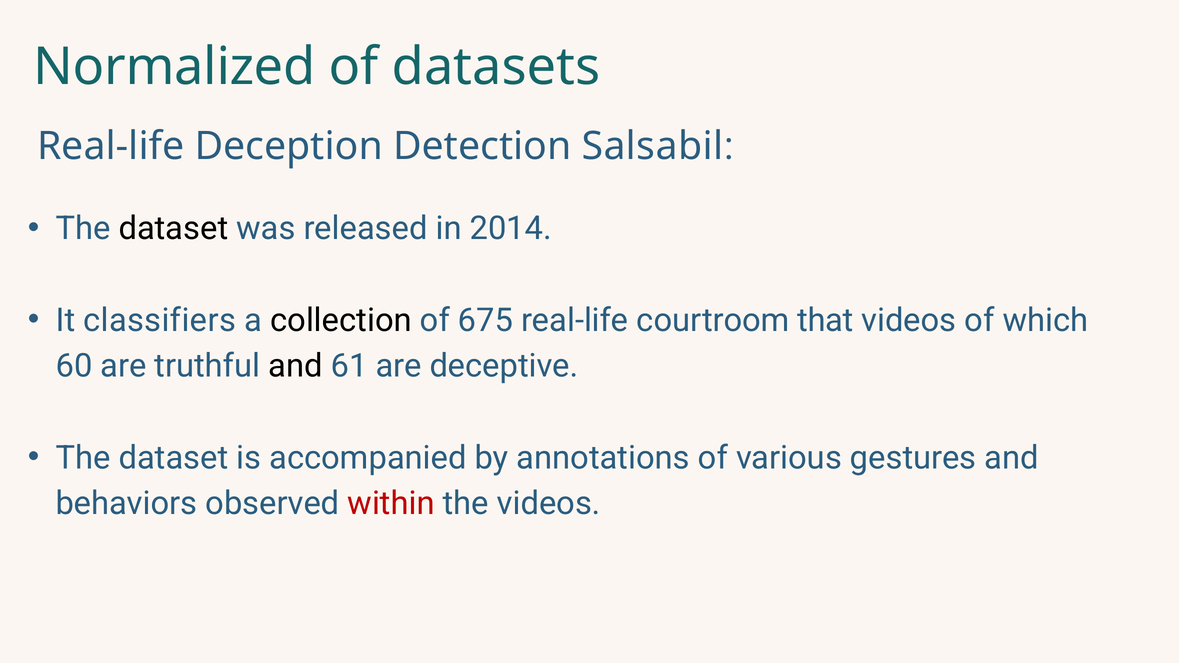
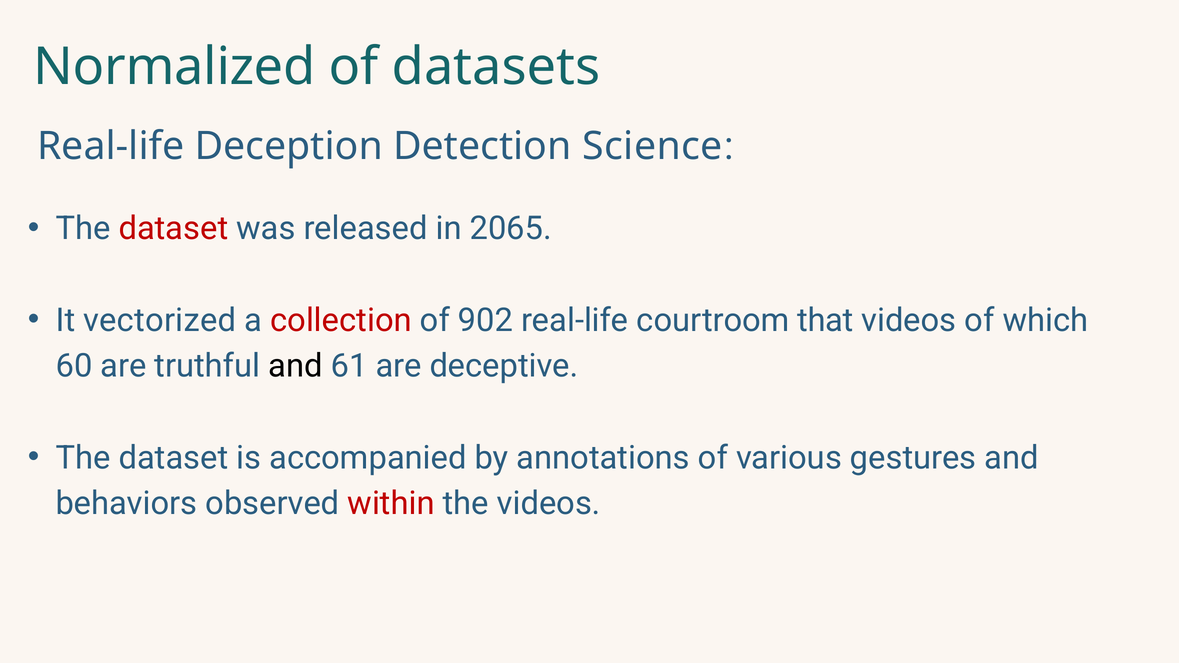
Salsabil: Salsabil -> Science (652, 146)
dataset colour: black -> red (173, 229)
2014: 2014 -> 2065 (511, 229)
classifiers: classifiers -> vectorized (160, 320)
collection colour: black -> red (341, 320)
675: 675 -> 902 (486, 320)
